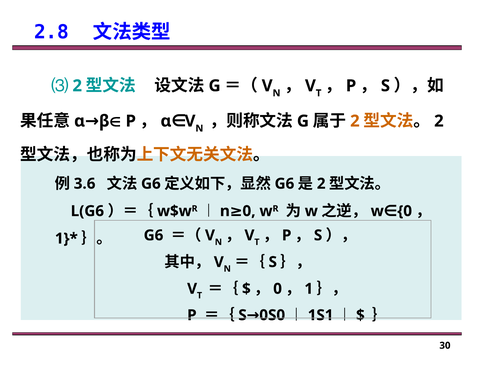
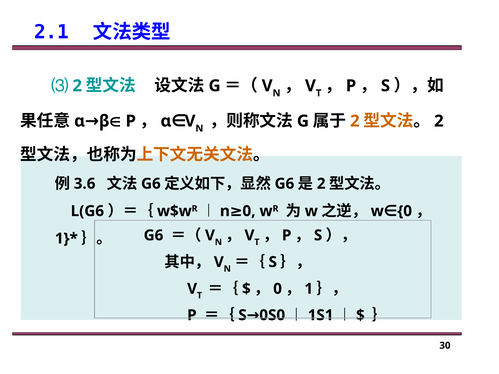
2.8: 2.8 -> 2.1 (52, 32)
